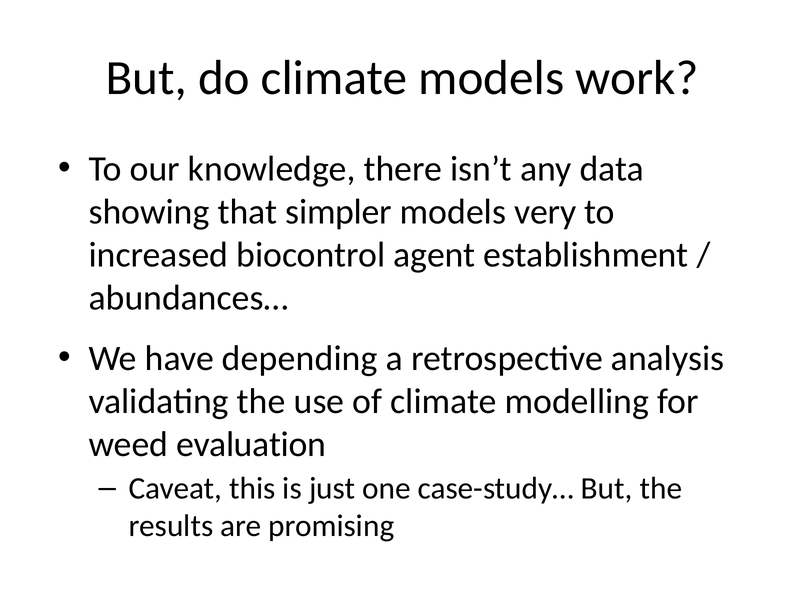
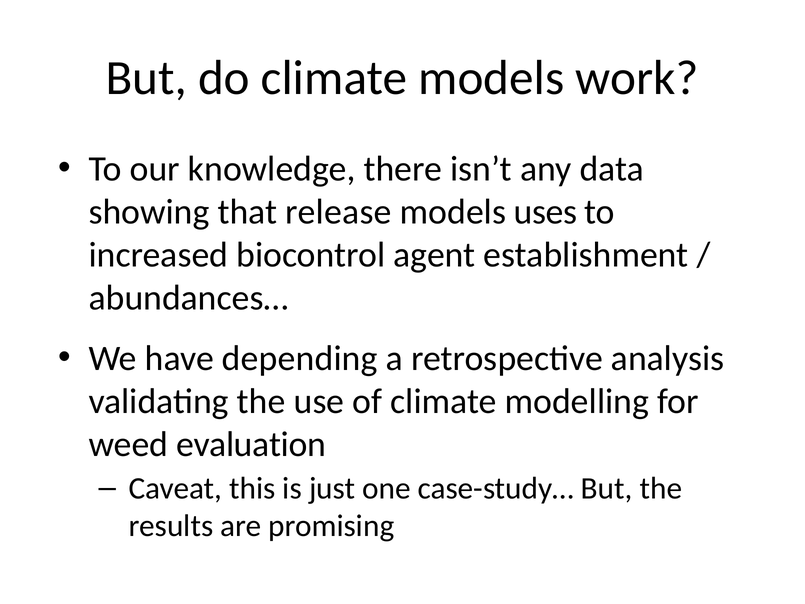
simpler: simpler -> release (338, 212)
very: very -> uses (545, 212)
